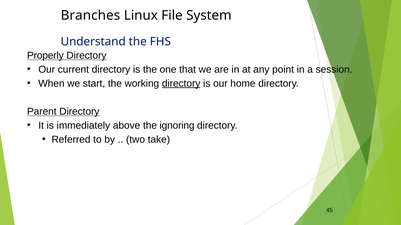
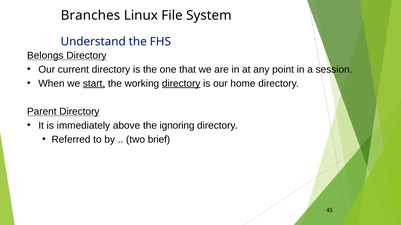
Properly: Properly -> Belongs (45, 56)
start underline: none -> present (94, 84)
take: take -> brief (159, 140)
